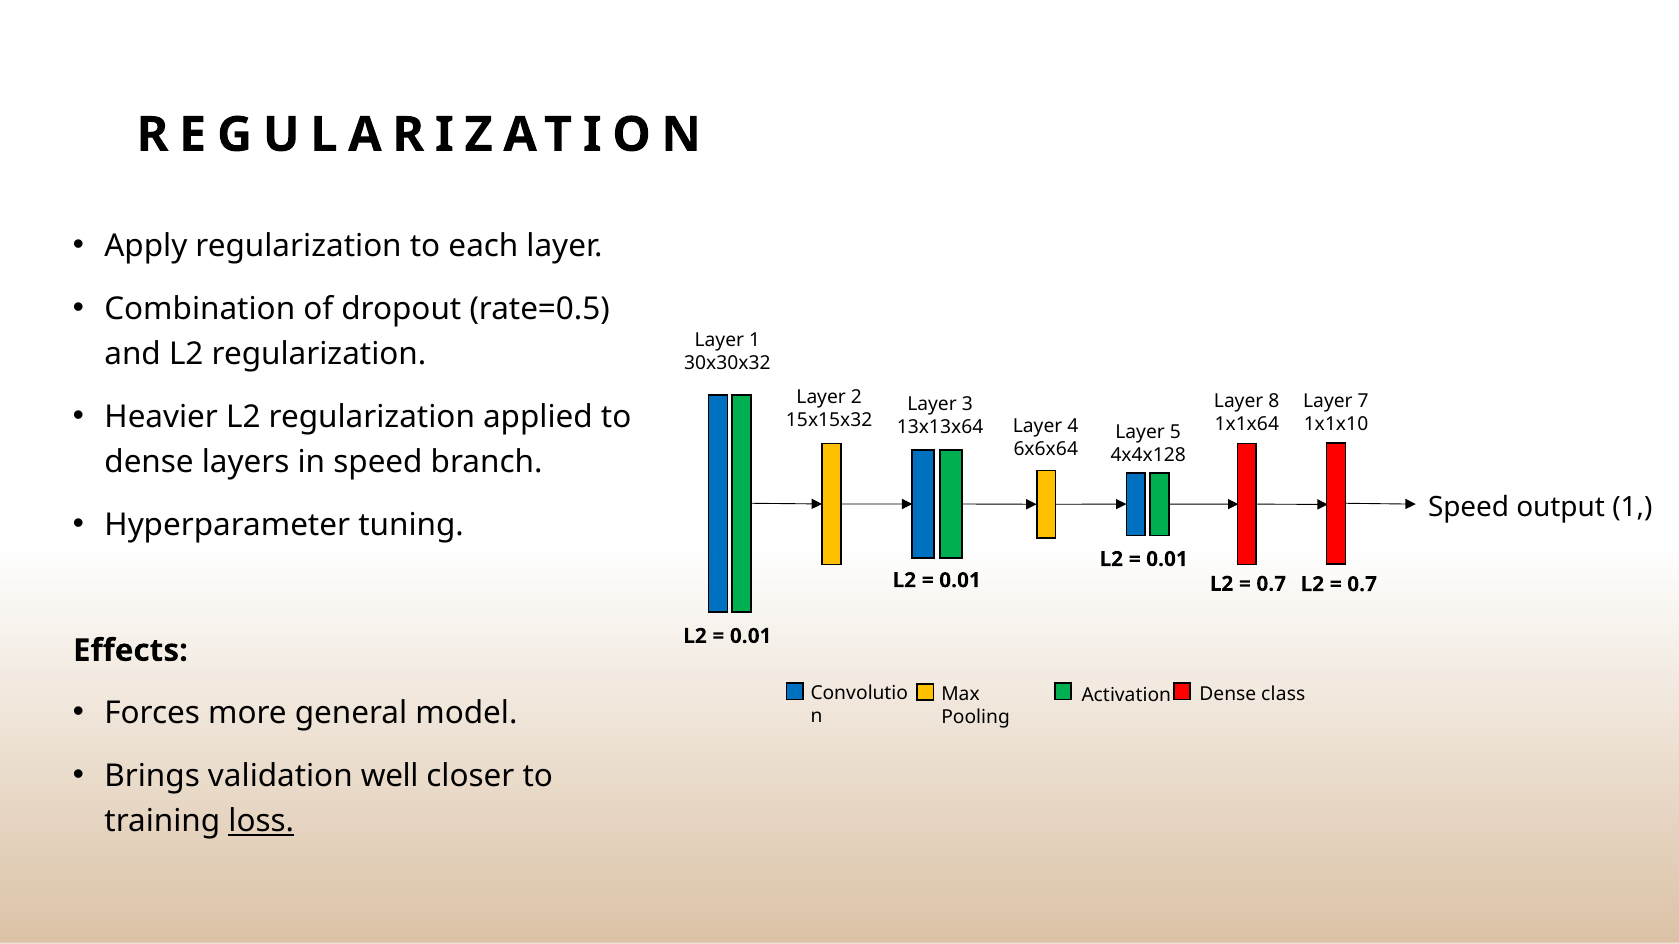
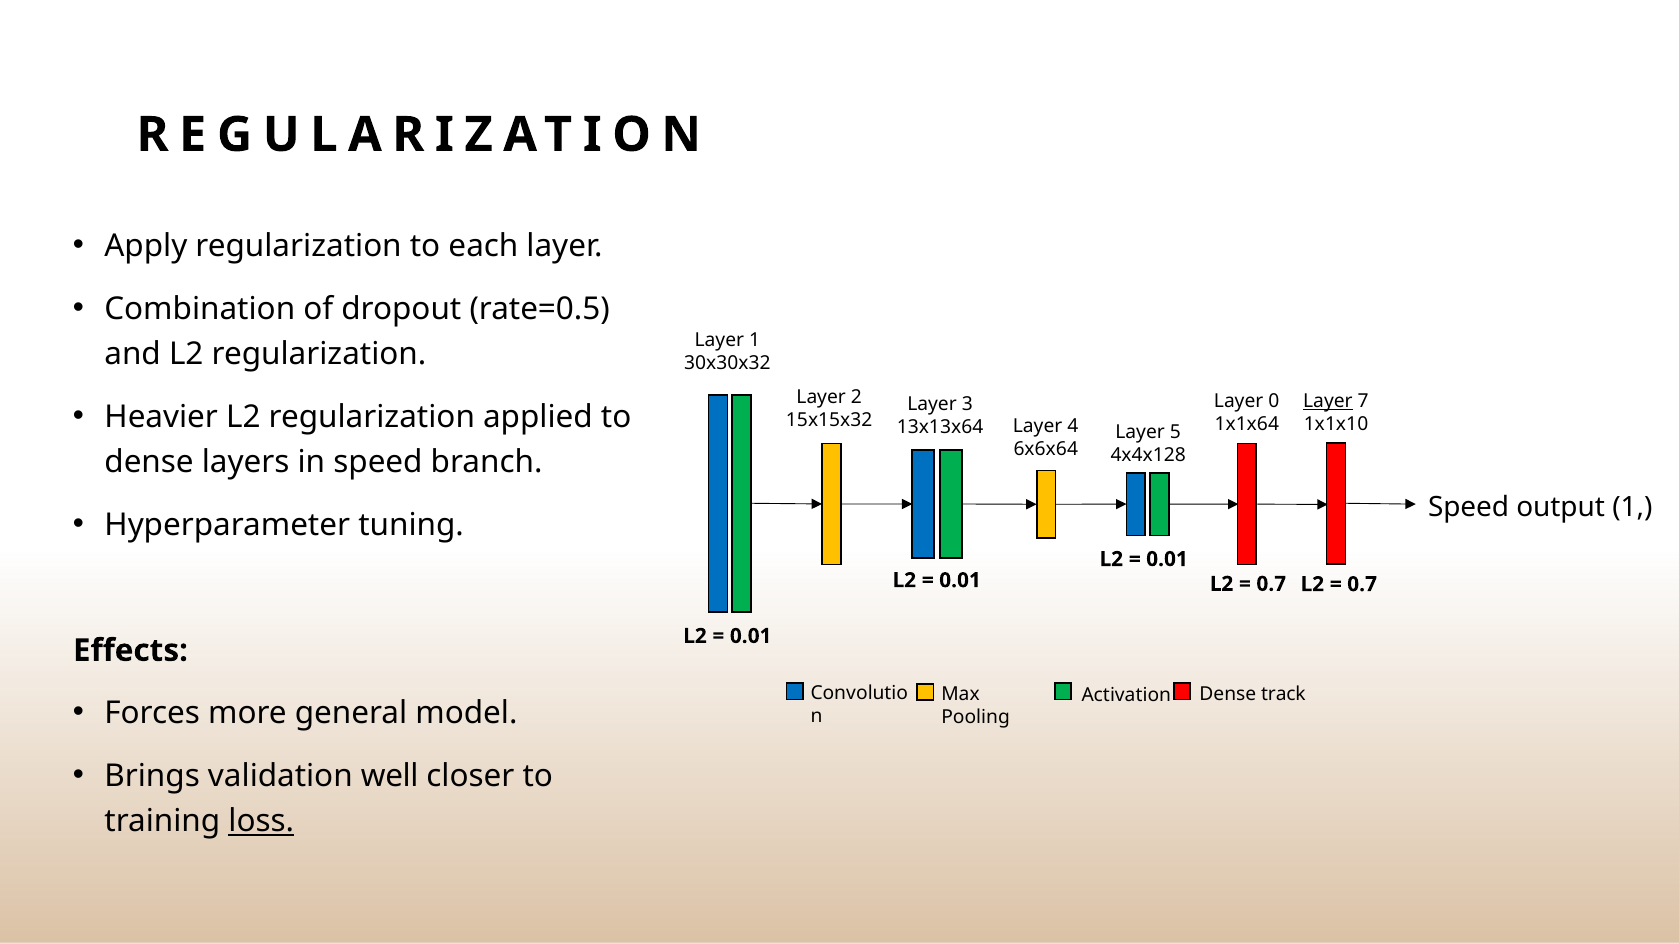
8: 8 -> 0 (1274, 401)
Layer underline: none -> present (1328, 401)
class: class -> track (1283, 695)
